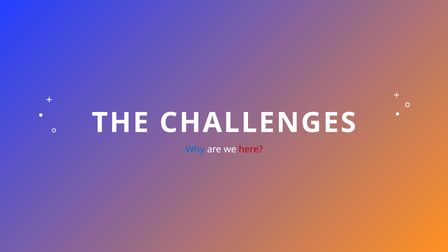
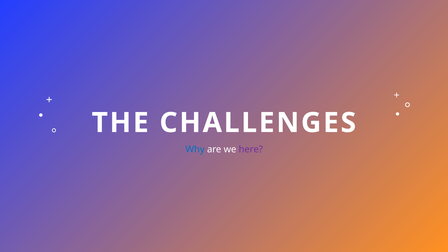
here colour: red -> purple (251, 149)
